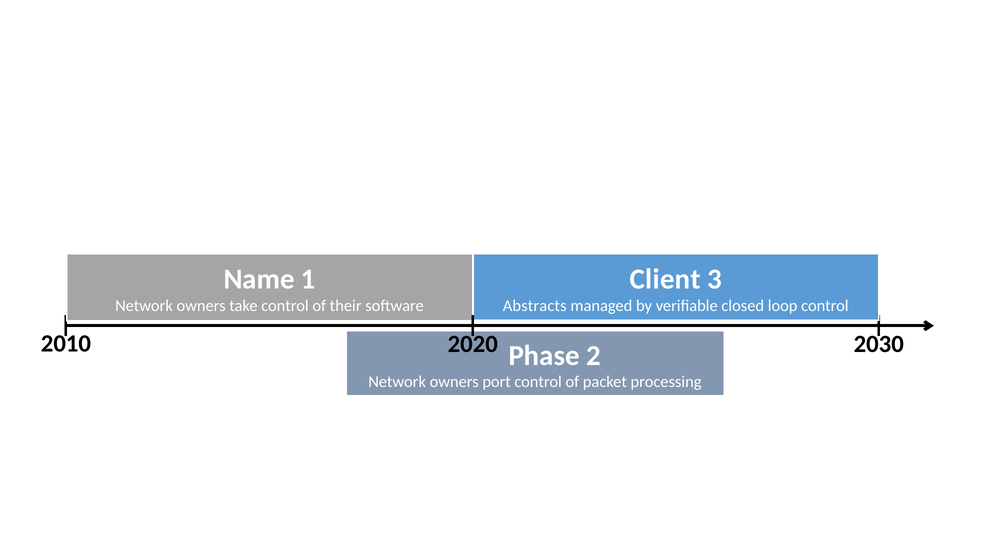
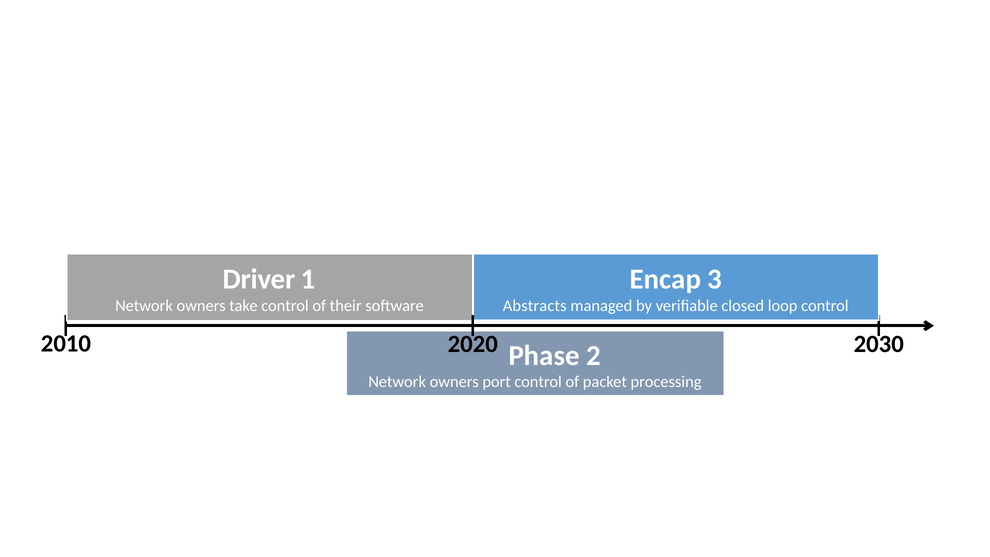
Client: Client -> Encap (665, 279)
Name: Name -> Driver (259, 279)
